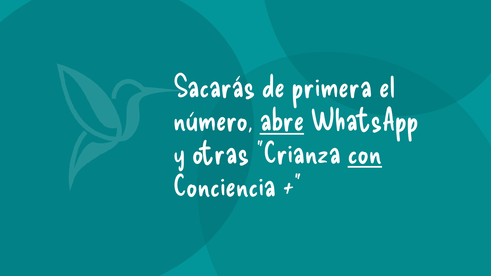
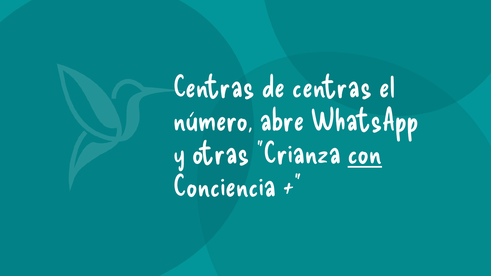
Sacarás: Sacarás -> Centras (214, 88)
de primera: primera -> centras (332, 88)
abre underline: present -> none (282, 121)
